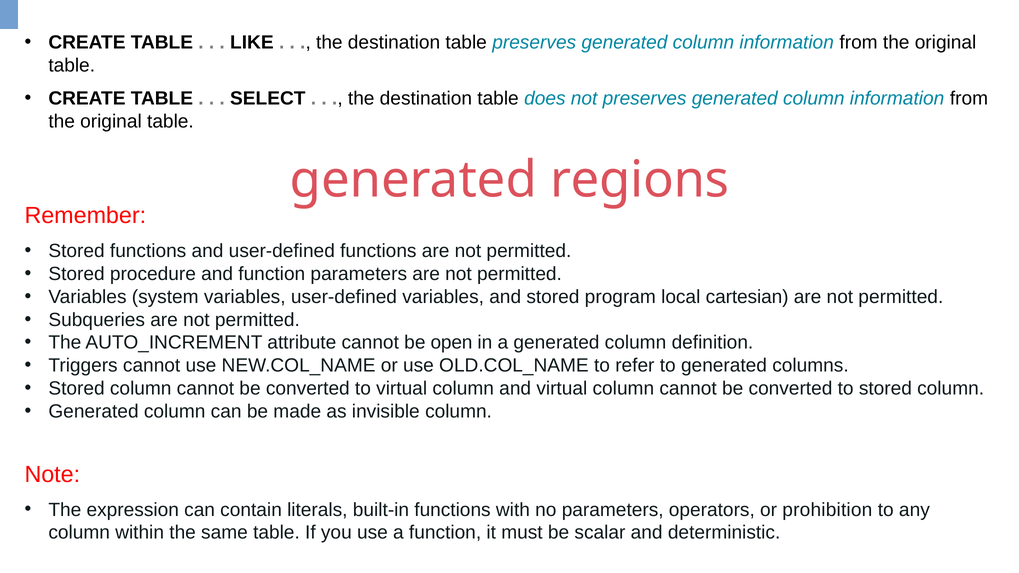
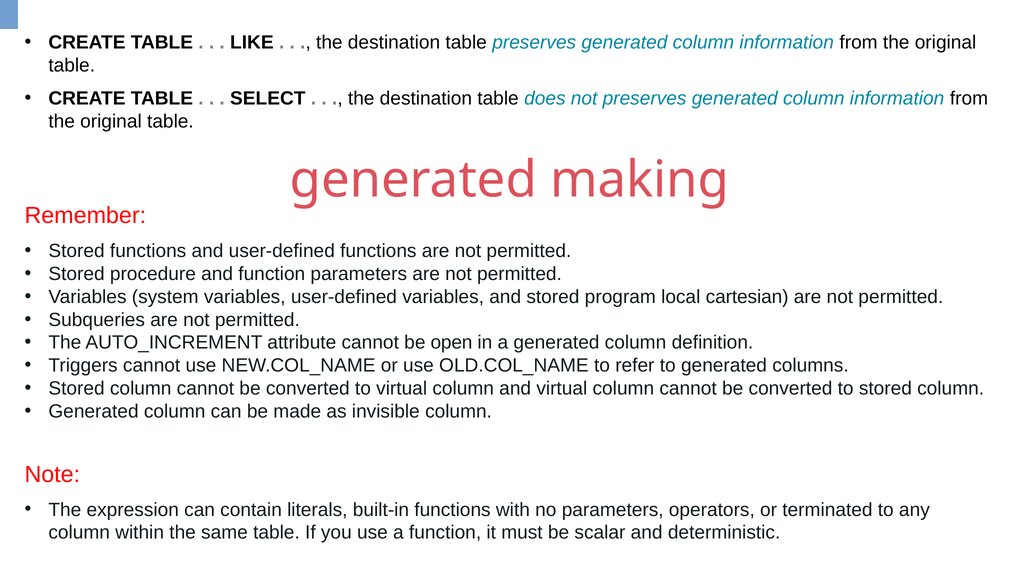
regions: regions -> making (640, 180)
prohibition: prohibition -> terminated (827, 510)
